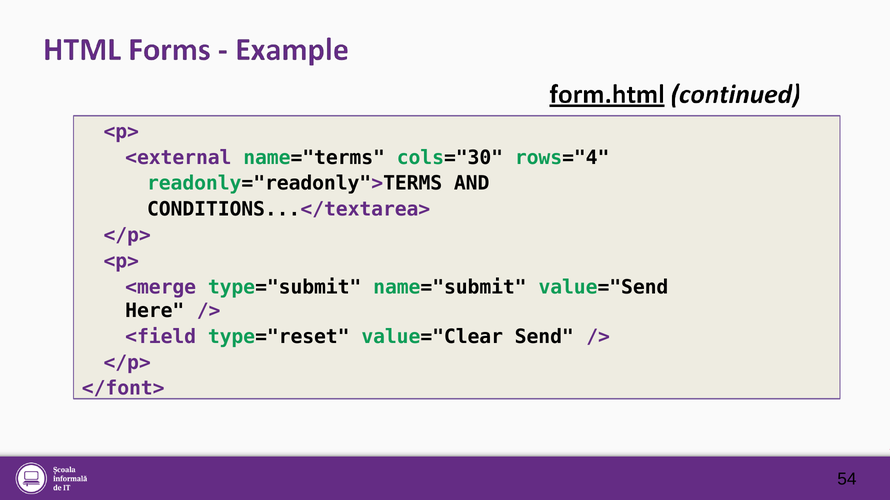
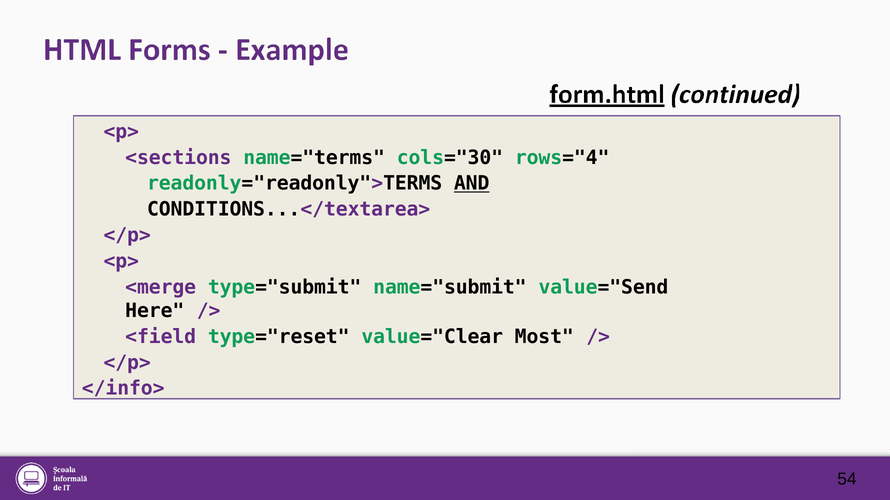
<external: <external -> <sections (178, 158)
AND underline: none -> present (472, 184)
Send: Send -> Most (544, 337)
</font>: </font> -> </info> (123, 389)
